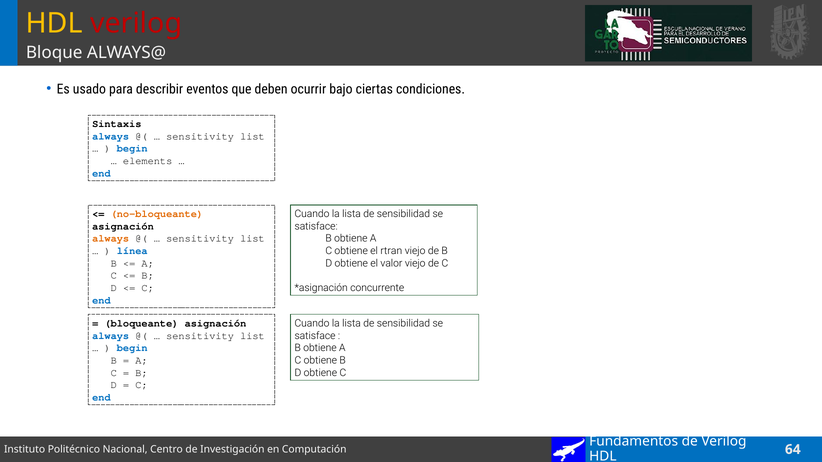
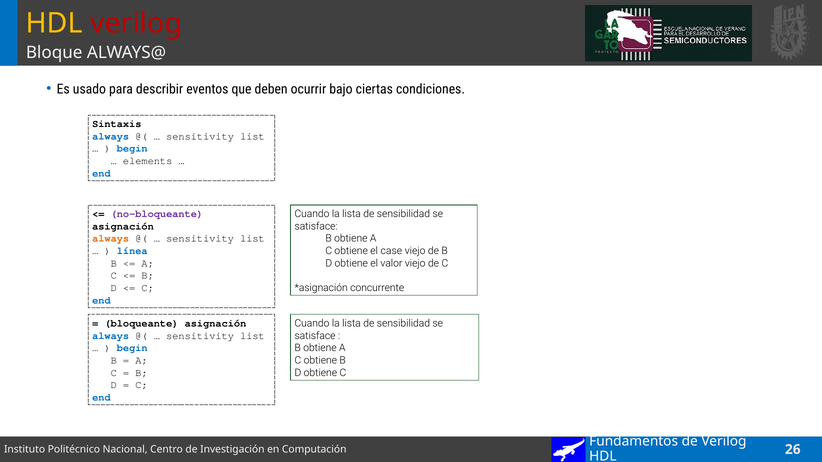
no-bloqueante colour: orange -> purple (157, 214)
rtran: rtran -> case (391, 251)
64: 64 -> 26 (793, 450)
